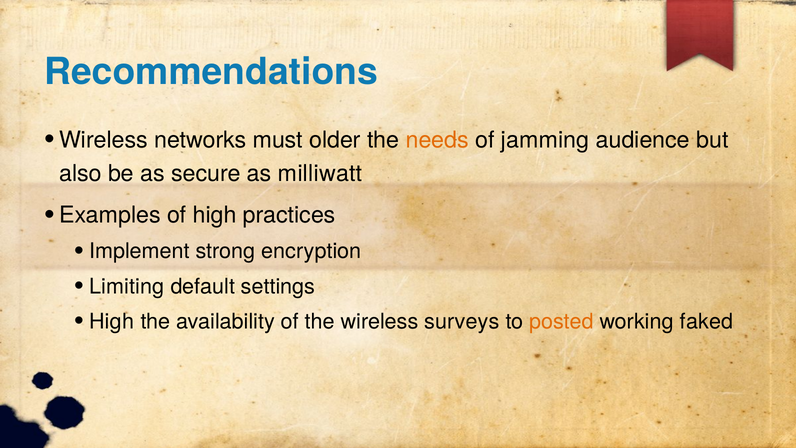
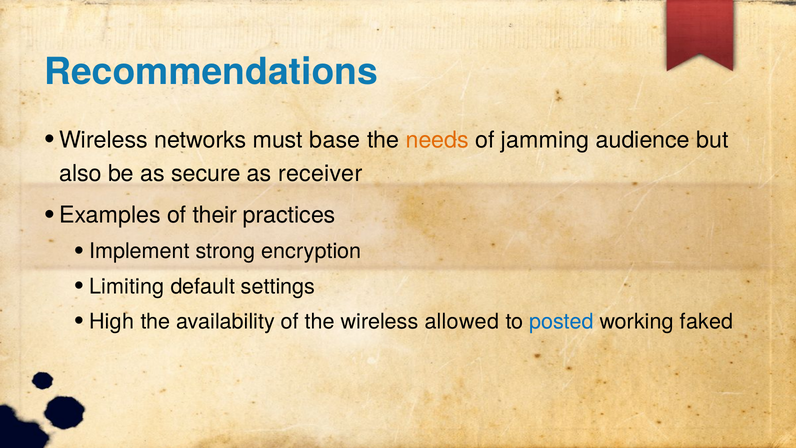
older: older -> base (335, 140)
milliwatt: milliwatt -> receiver (320, 173)
of high: high -> their (215, 215)
surveys: surveys -> allowed (462, 321)
posted colour: orange -> blue (561, 321)
